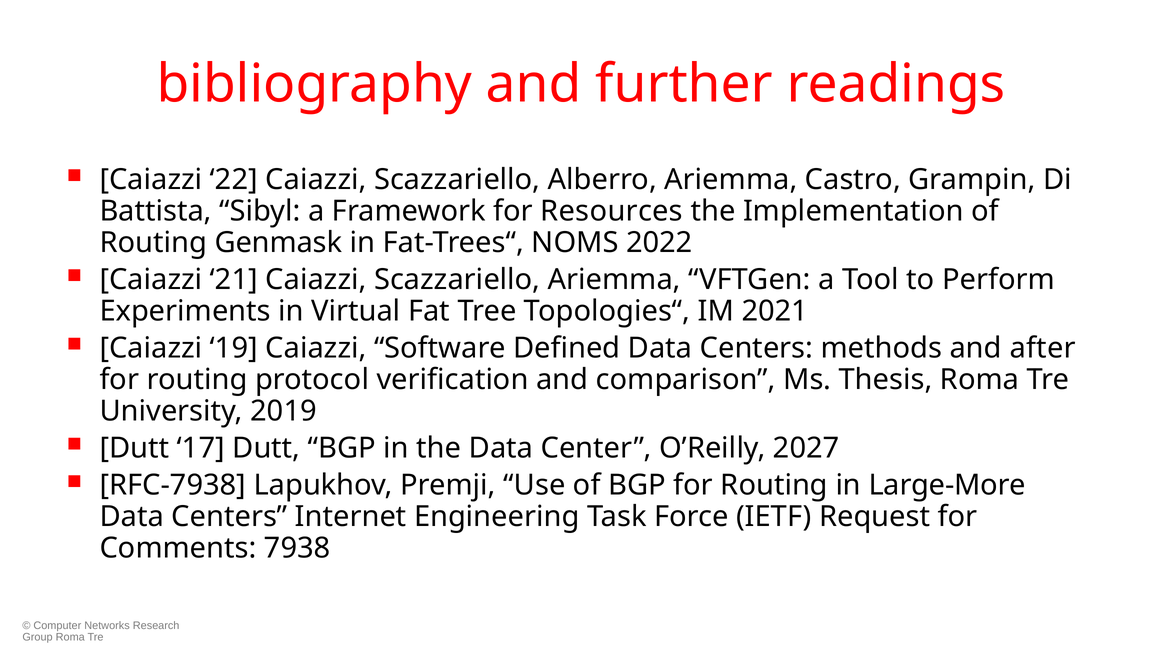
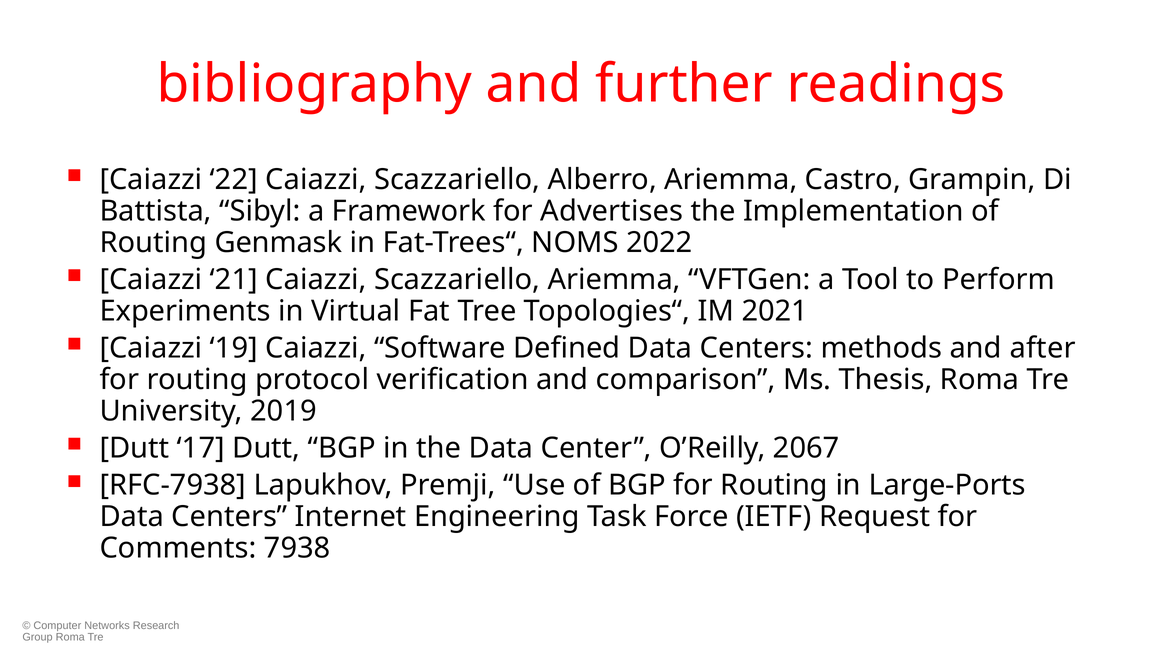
Resources: Resources -> Advertises (612, 211)
2027: 2027 -> 2067 (806, 448)
Large-More: Large-More -> Large-Ports (947, 486)
